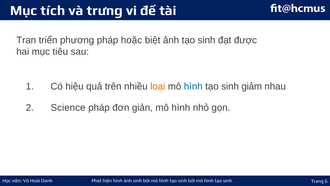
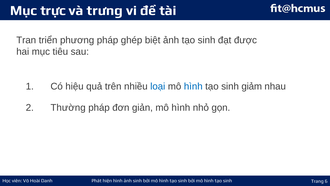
tích: tích -> trực (53, 10)
hoặc: hoặc -> ghép (132, 40)
loại colour: orange -> blue (158, 86)
Science: Science -> Thường (68, 108)
